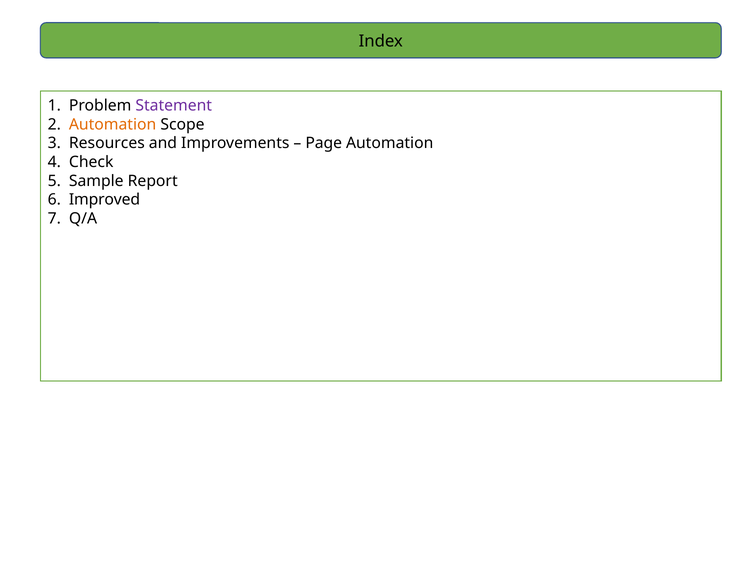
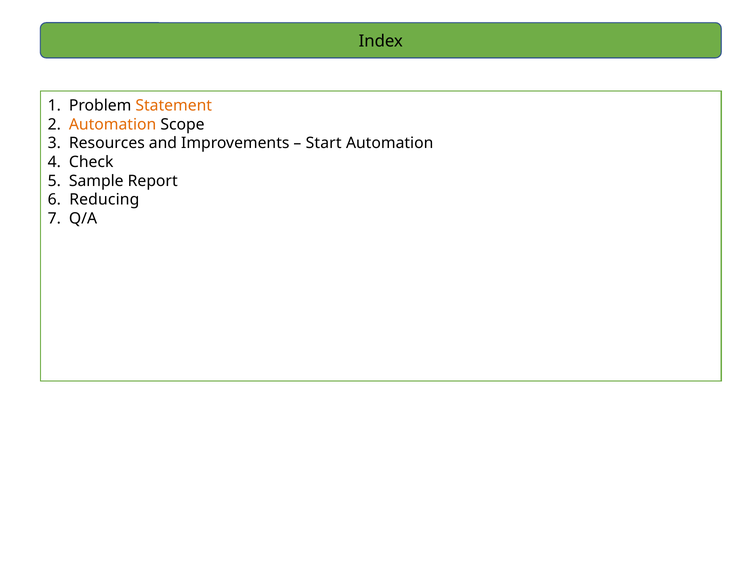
Statement colour: purple -> orange (174, 106)
Page: Page -> Start (324, 143)
Improved: Improved -> Reducing (104, 200)
